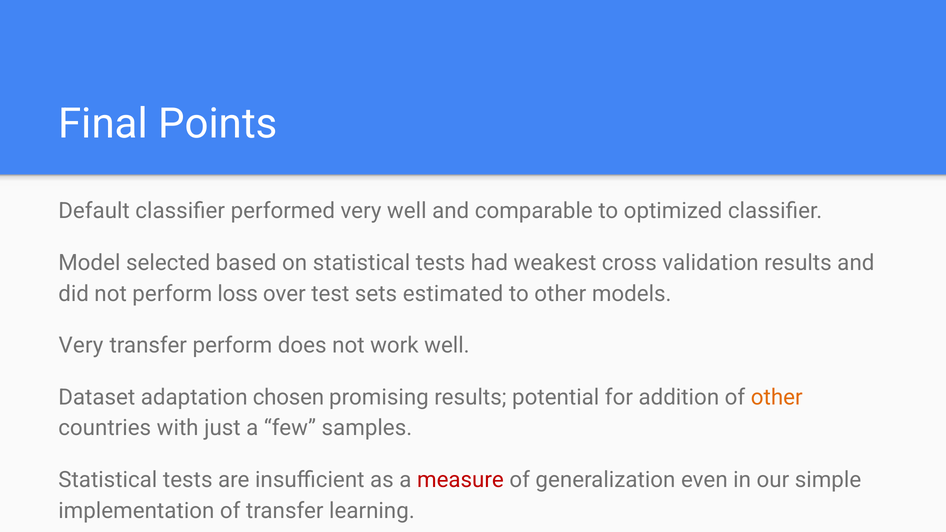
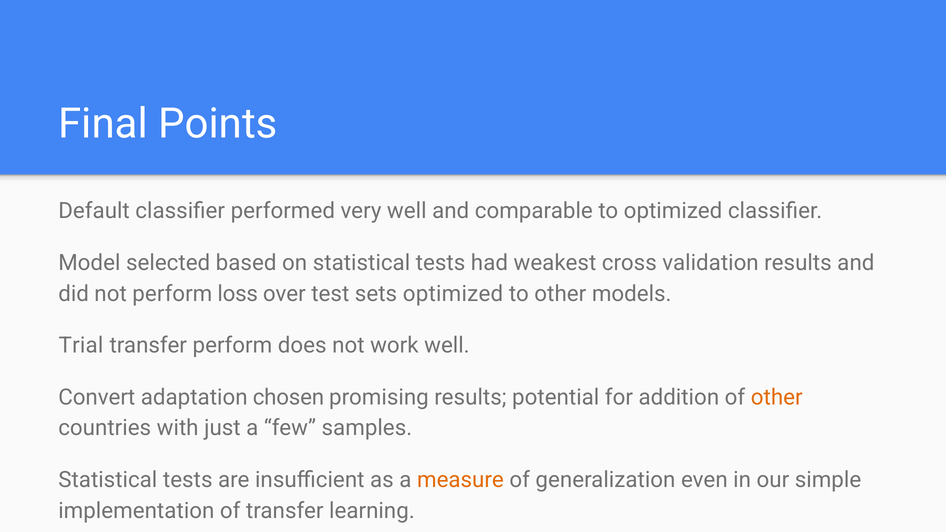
sets estimated: estimated -> optimized (453, 294)
Very: Very -> Trial (81, 346)
Dataset: Dataset -> Convert (97, 397)
measure colour: red -> orange (460, 480)
